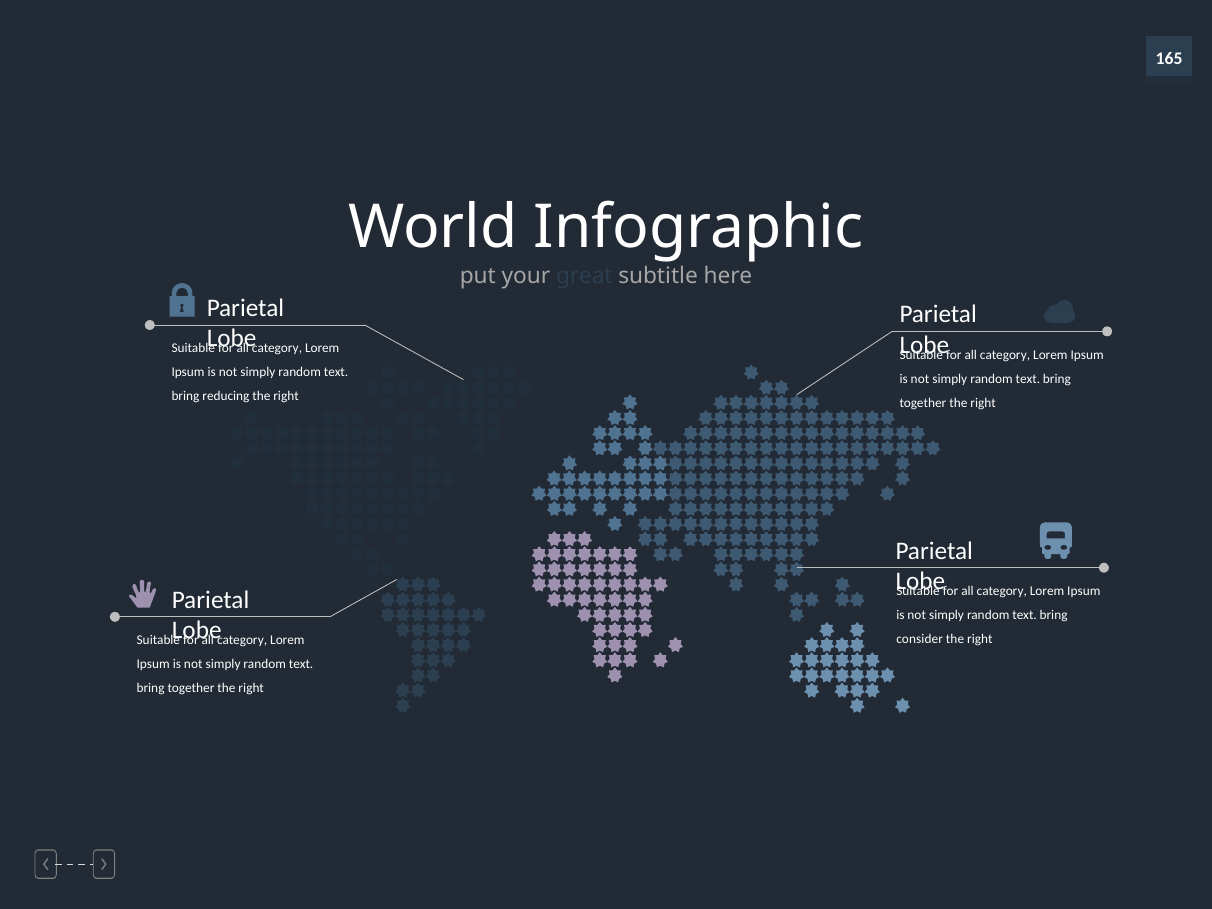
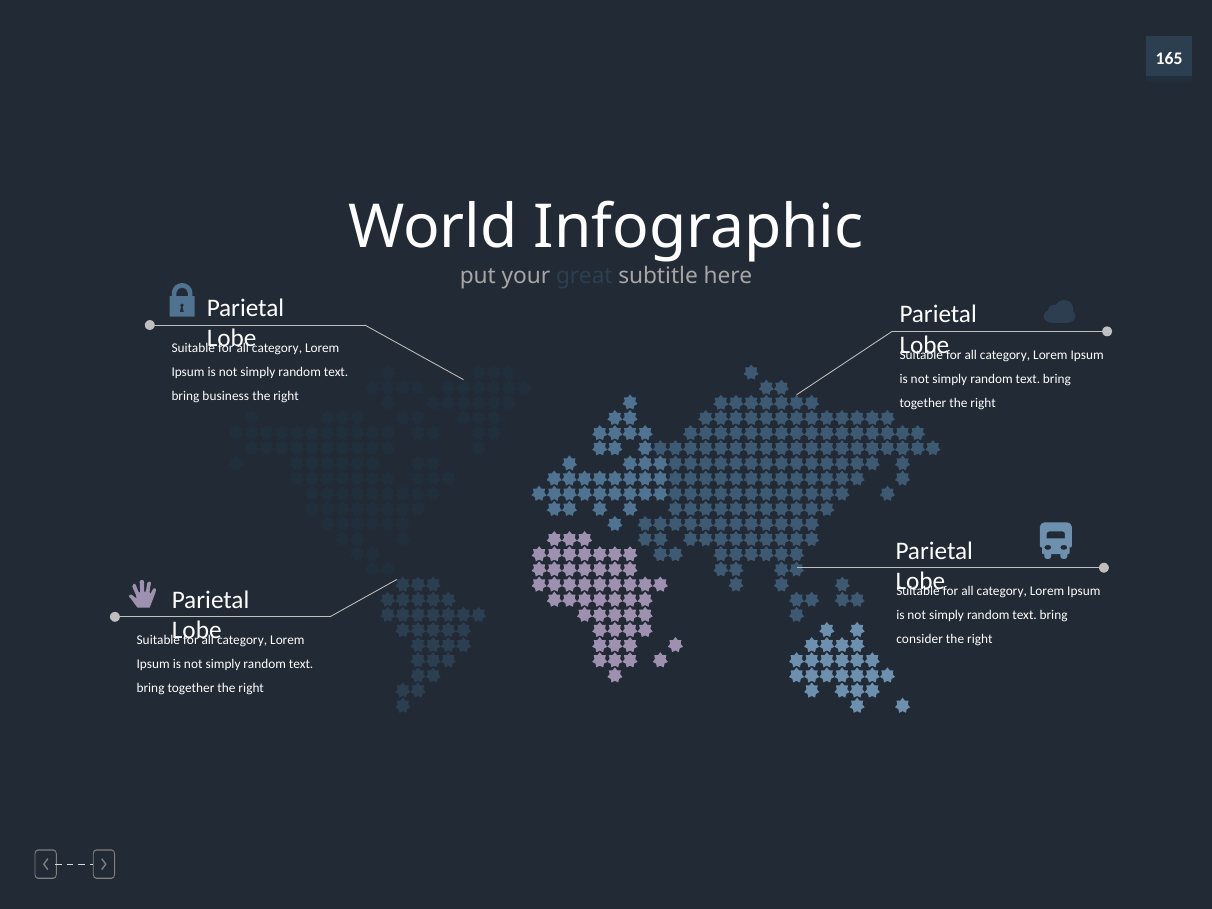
reducing: reducing -> business (226, 396)
